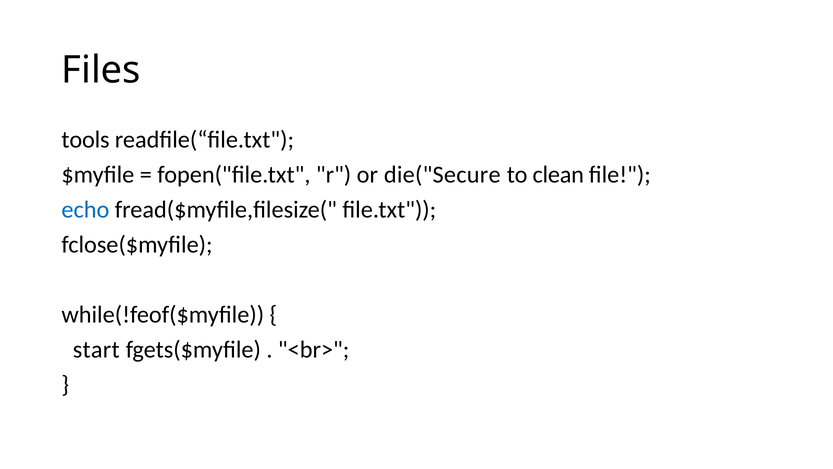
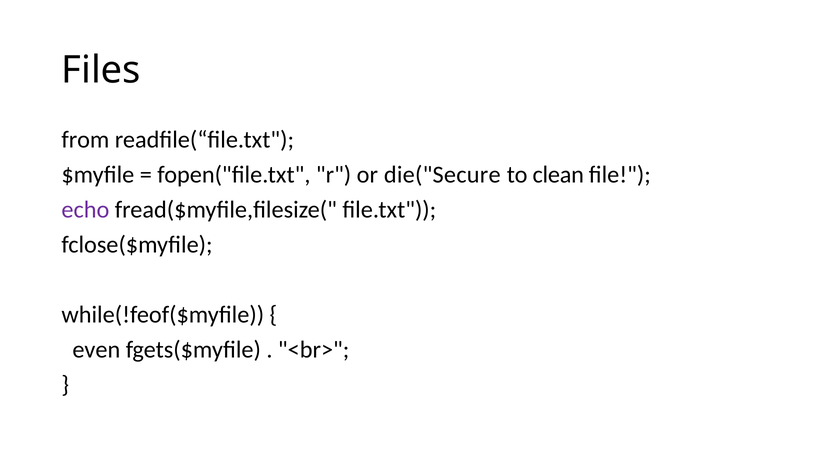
tools: tools -> from (85, 140)
echo colour: blue -> purple (85, 210)
start: start -> even (96, 349)
